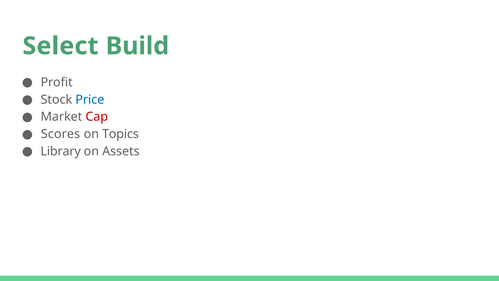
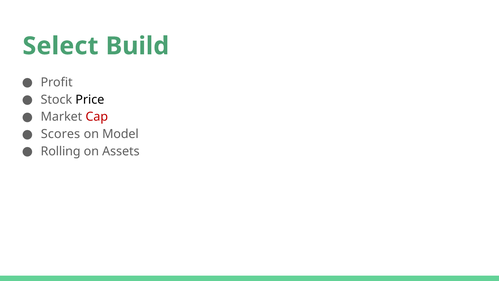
Price colour: blue -> black (90, 99)
Topics: Topics -> Model (120, 134)
Library: Library -> Rolling (61, 151)
